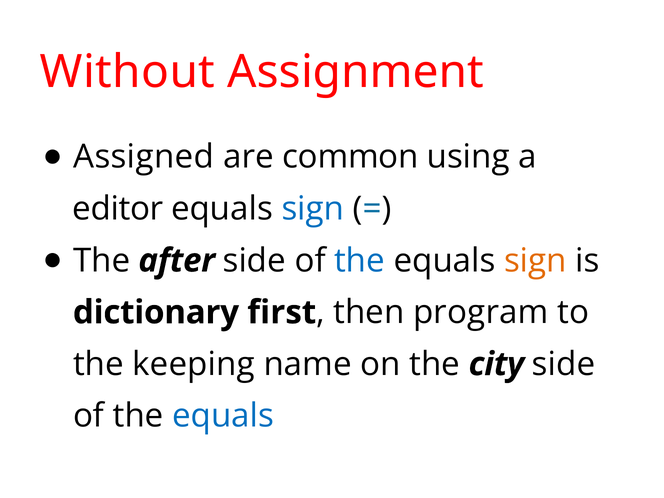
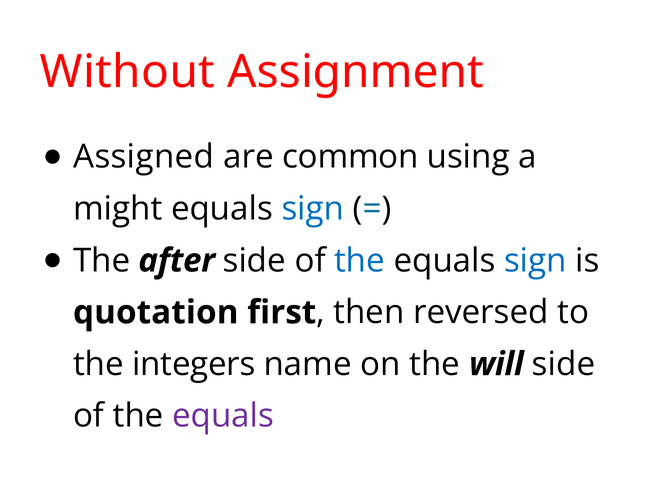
editor: editor -> might (118, 209)
sign colour: orange -> blue (535, 261)
dictionary: dictionary -> quotation (156, 312)
program: program -> reversed (481, 312)
keeping: keeping -> integers (194, 364)
city: city -> will (496, 364)
equals colour: blue -> purple (223, 416)
